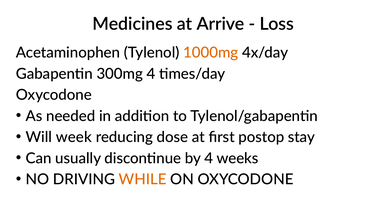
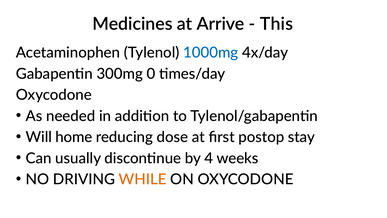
Loss: Loss -> This (276, 24)
1000mg colour: orange -> blue (211, 53)
300mg 4: 4 -> 0 (151, 74)
week: week -> home (74, 137)
